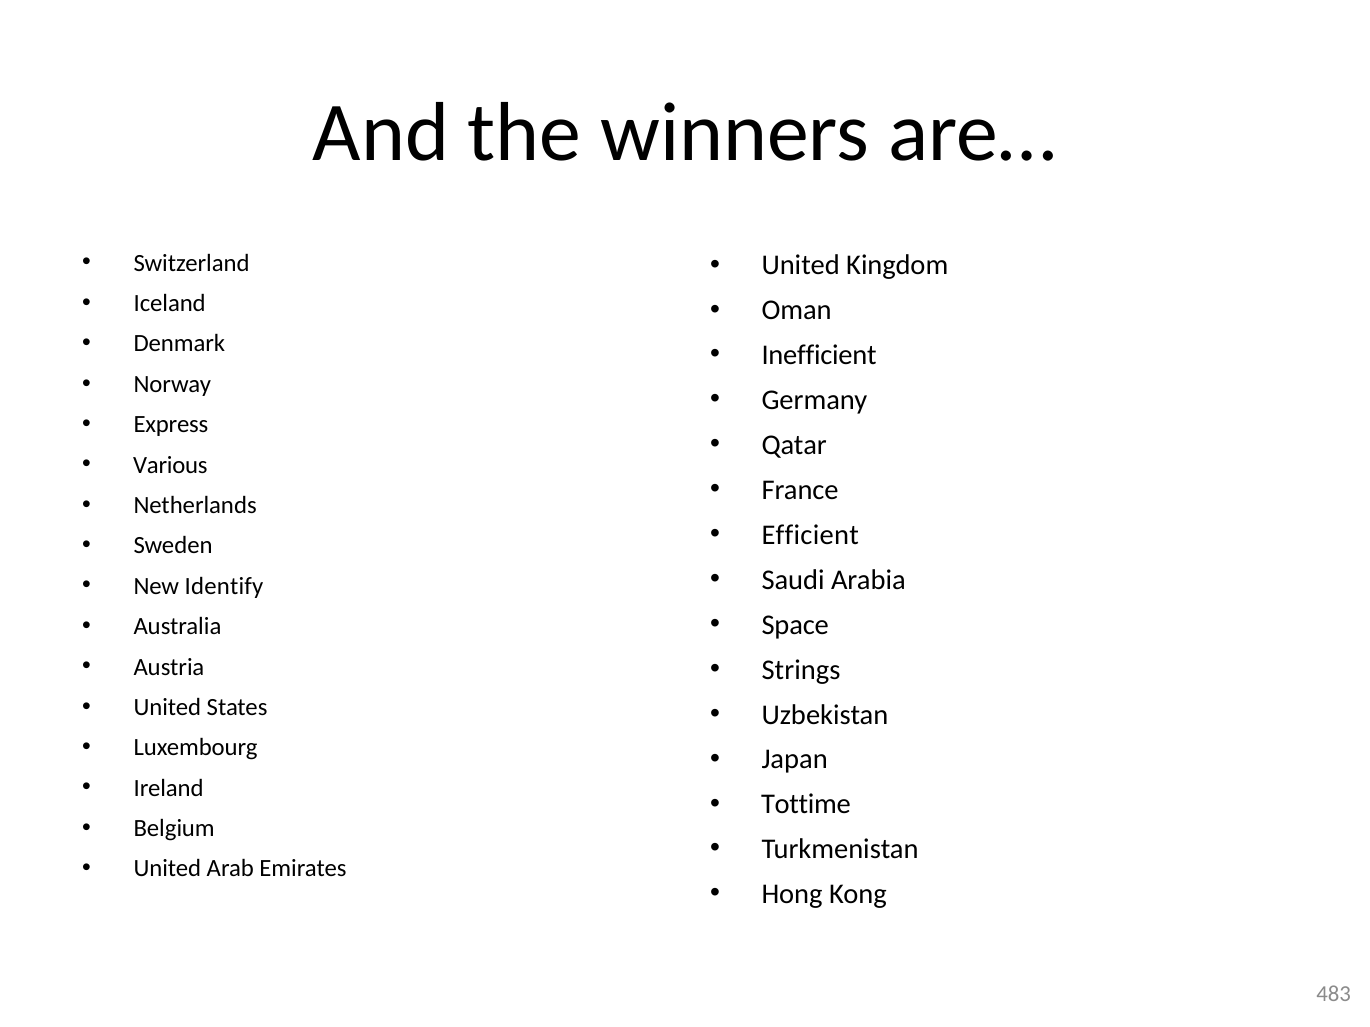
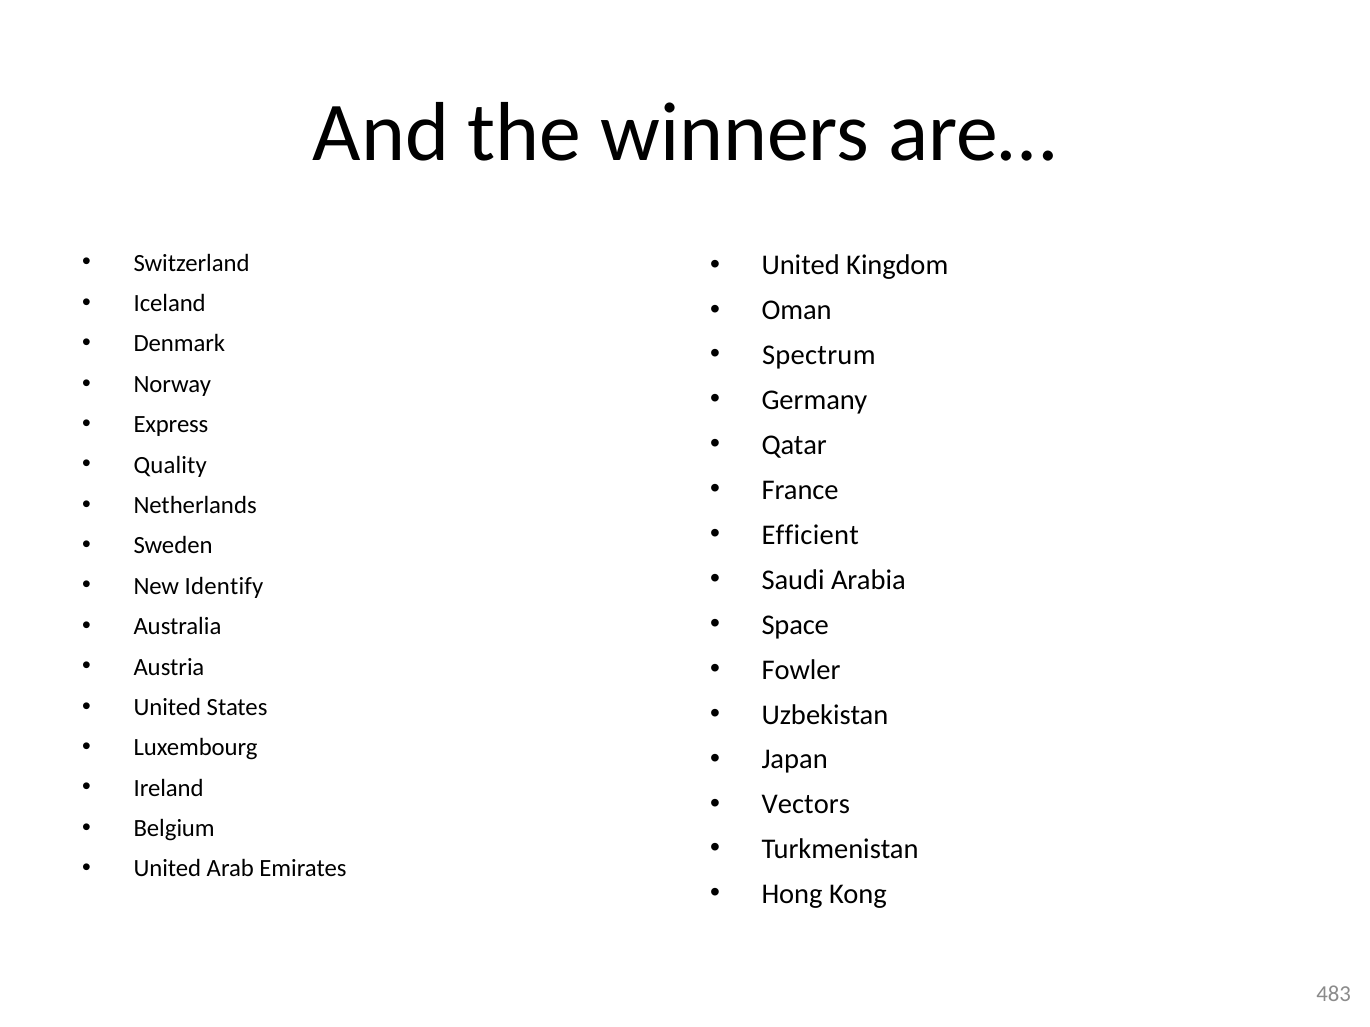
Inefficient: Inefficient -> Spectrum (819, 356)
Various: Various -> Quality (170, 465)
Strings: Strings -> Fowler (801, 670)
Tottime: Tottime -> Vectors (806, 805)
